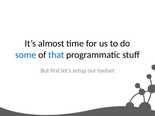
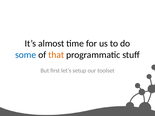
that colour: blue -> orange (56, 55)
